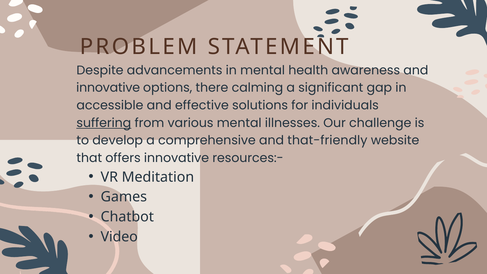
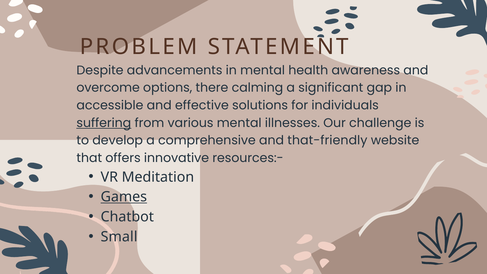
innovative: innovative -> overcome (108, 88)
Games underline: none -> present (124, 197)
Video: Video -> Small (119, 237)
